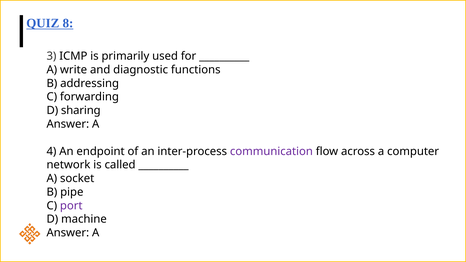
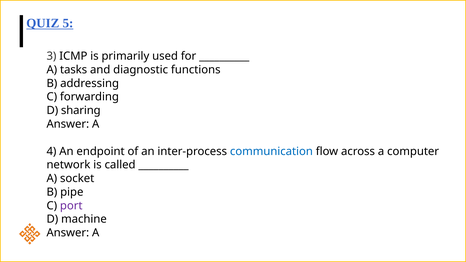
8: 8 -> 5 (68, 23)
write: write -> tasks (74, 70)
communication colour: purple -> blue (271, 151)
